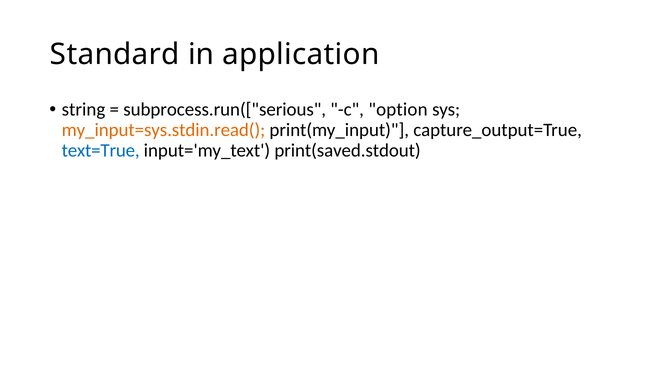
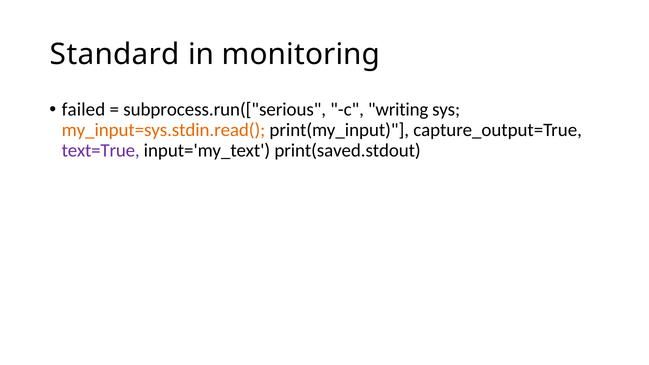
application: application -> monitoring (301, 55)
string: string -> failed (83, 110)
option: option -> writing (398, 110)
text=True colour: blue -> purple (101, 151)
